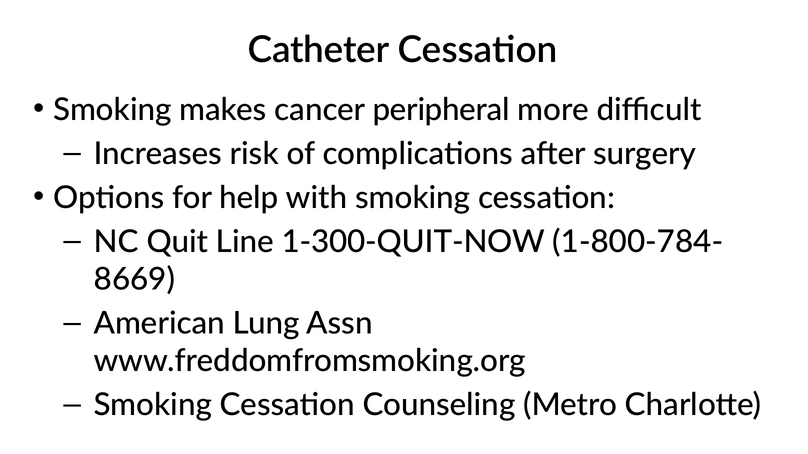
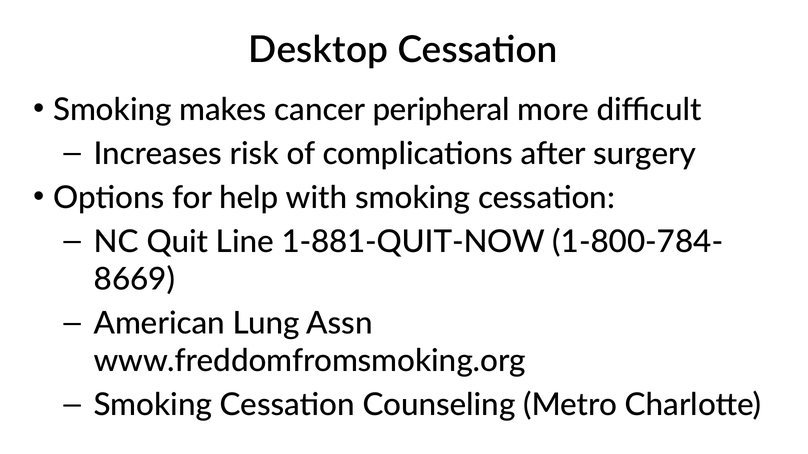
Catheter: Catheter -> Desktop (318, 50)
1-300-QUIT-NOW: 1-300-QUIT-NOW -> 1-881-QUIT-NOW (413, 242)
